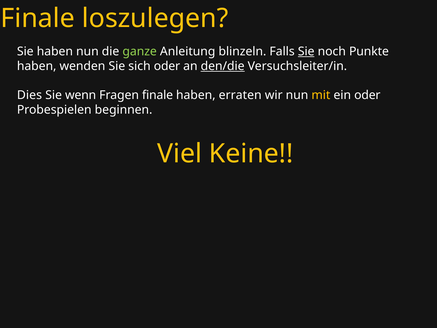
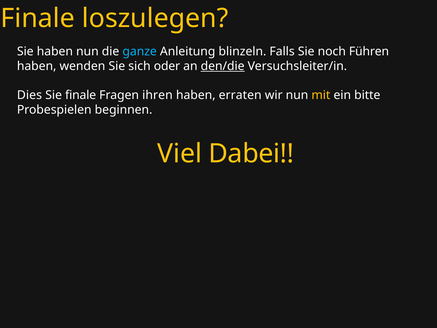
ganze colour: light green -> light blue (140, 52)
Sie underline: present -> none (306, 52)
Punkte: Punkte -> Führen (369, 52)
Sie wenn: wenn -> finale (81, 95)
Fragen finale: finale -> ihren (157, 95)
ein oder: oder -> bitte (367, 95)
Keine: Keine -> Dabei (251, 154)
